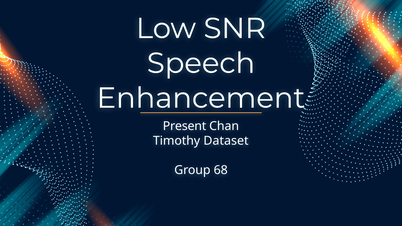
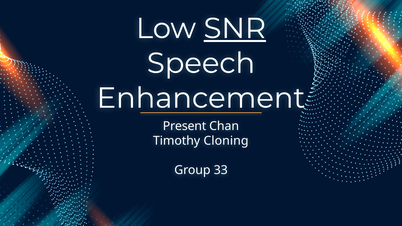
SNR underline: none -> present (235, 29)
Dataset: Dataset -> Cloning (226, 141)
68: 68 -> 33 (221, 170)
